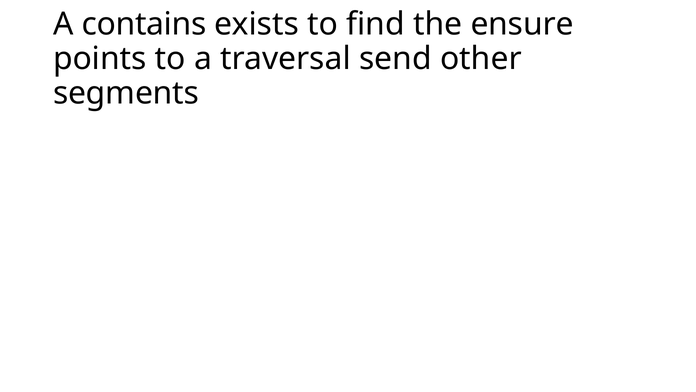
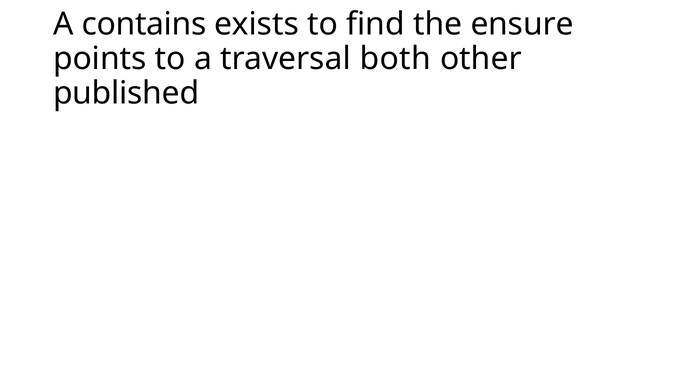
send: send -> both (395, 58)
segments: segments -> published (126, 93)
